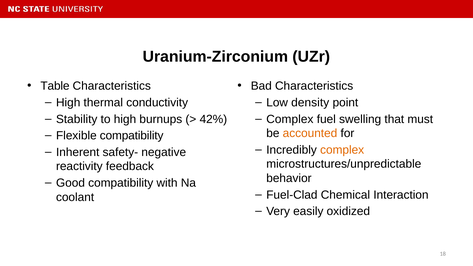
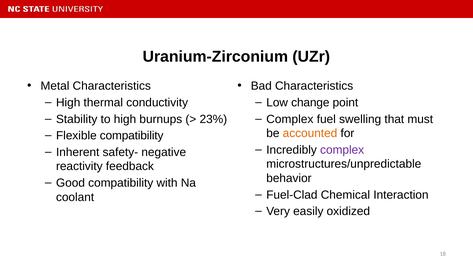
Table: Table -> Metal (55, 86)
density: density -> change (310, 103)
42%: 42% -> 23% (213, 119)
complex colour: orange -> purple (342, 150)
